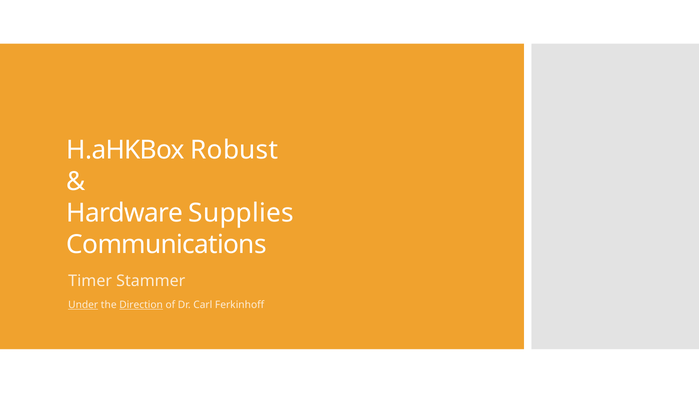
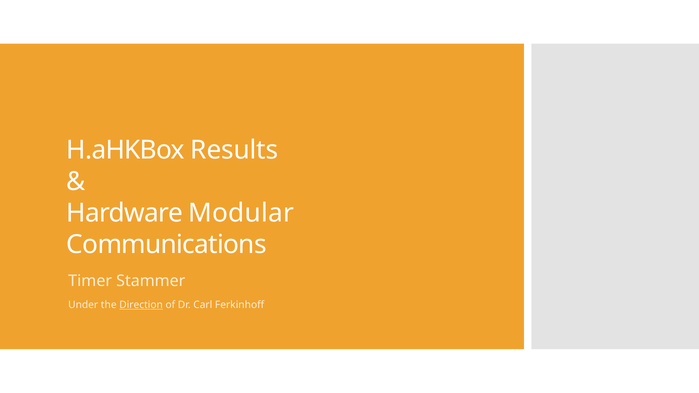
Robust: Robust -> Results (234, 150)
Supplies: Supplies -> Modular (241, 213)
Under underline: present -> none (83, 305)
